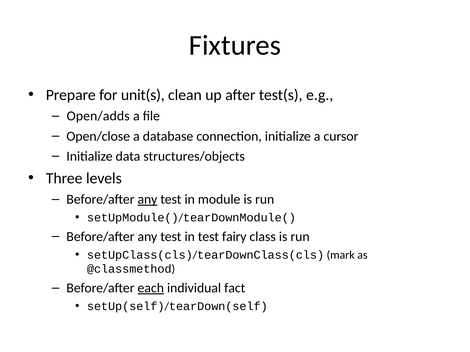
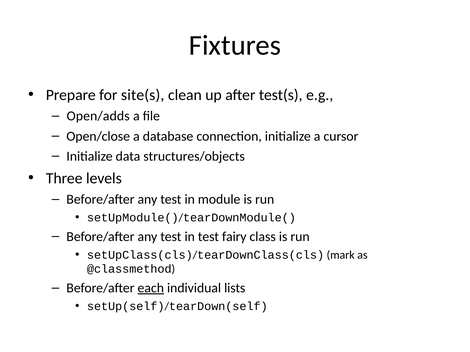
unit(s: unit(s -> site(s (143, 95)
any underline: present -> none (147, 200)
fact: fact -> lists (235, 288)
